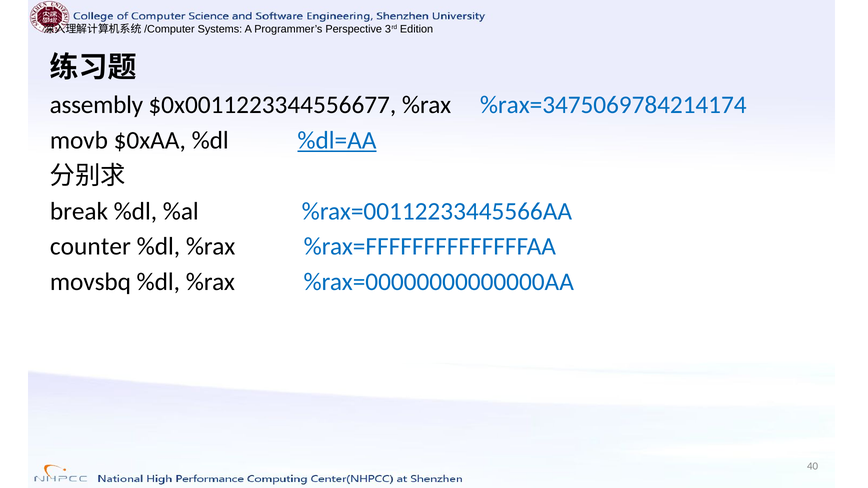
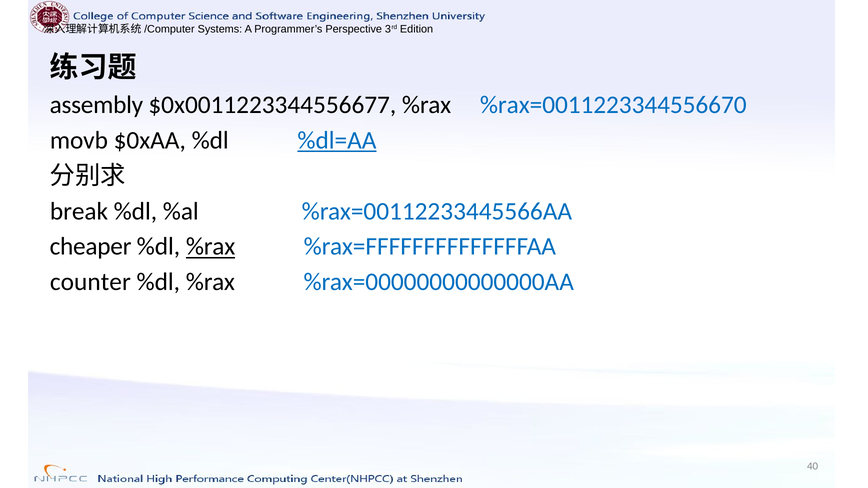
%rax=3475069784214174: %rax=3475069784214174 -> %rax=0011223344556670 (613, 105)
counter: counter -> cheaper (91, 247)
%rax underline: none -> present (211, 247)
movsbq: movsbq -> counter (90, 282)
